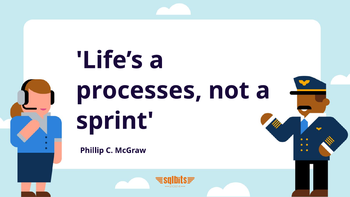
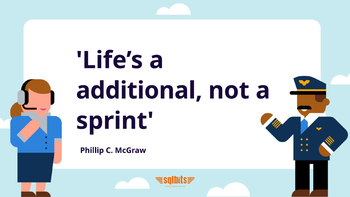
processes: processes -> additional (139, 90)
